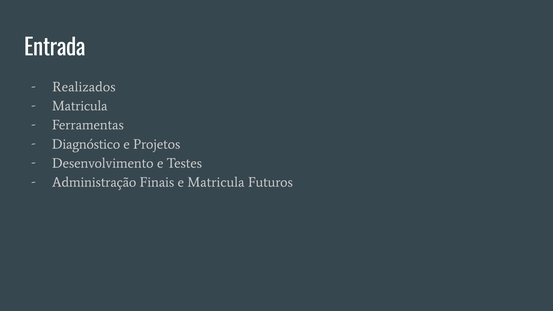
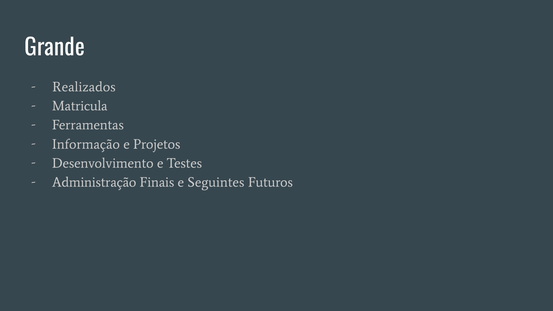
Entrada: Entrada -> Grande (55, 48)
Diagnóstico: Diagnóstico -> Informação (86, 144)
e Matricula: Matricula -> Seguintes (216, 182)
